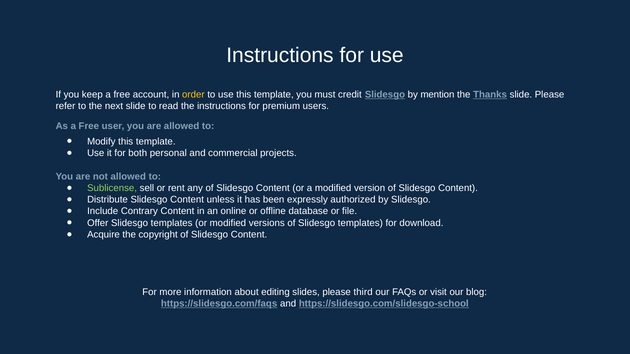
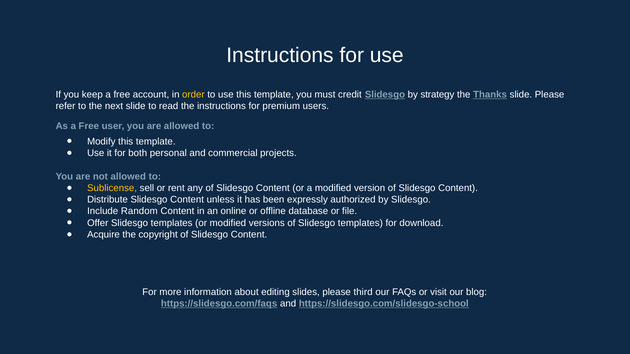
mention: mention -> strategy (437, 95)
Sublicense colour: light green -> yellow (112, 188)
Contrary: Contrary -> Random (139, 212)
